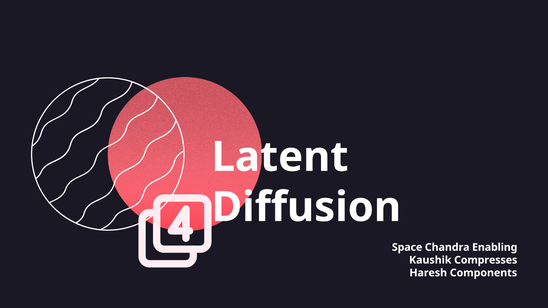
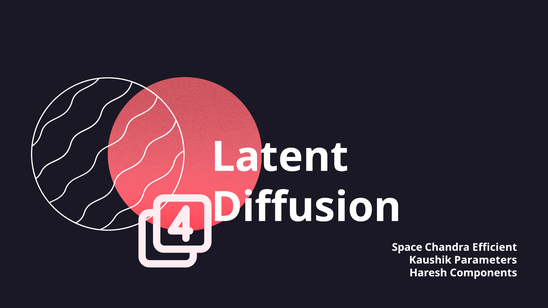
Enabling: Enabling -> Efficient (495, 247)
Compresses: Compresses -> Parameters (486, 260)
